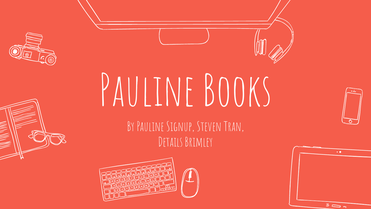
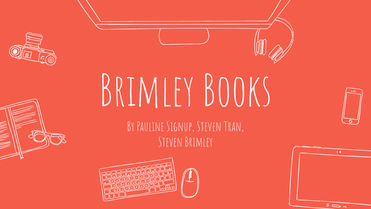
Pauline: Pauline -> Brimley (147, 92)
Details: Details -> Steven (170, 142)
